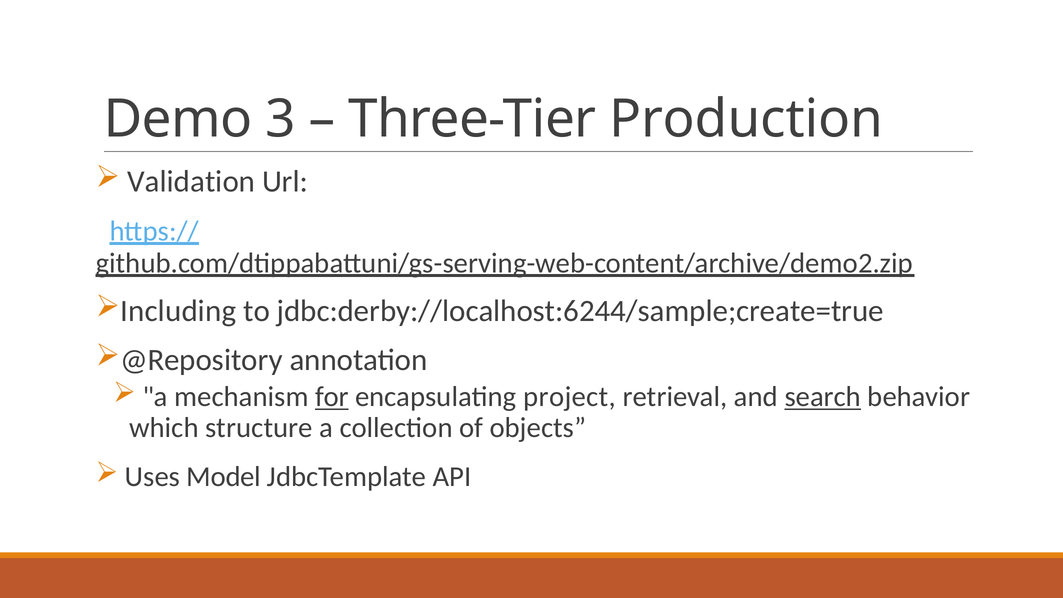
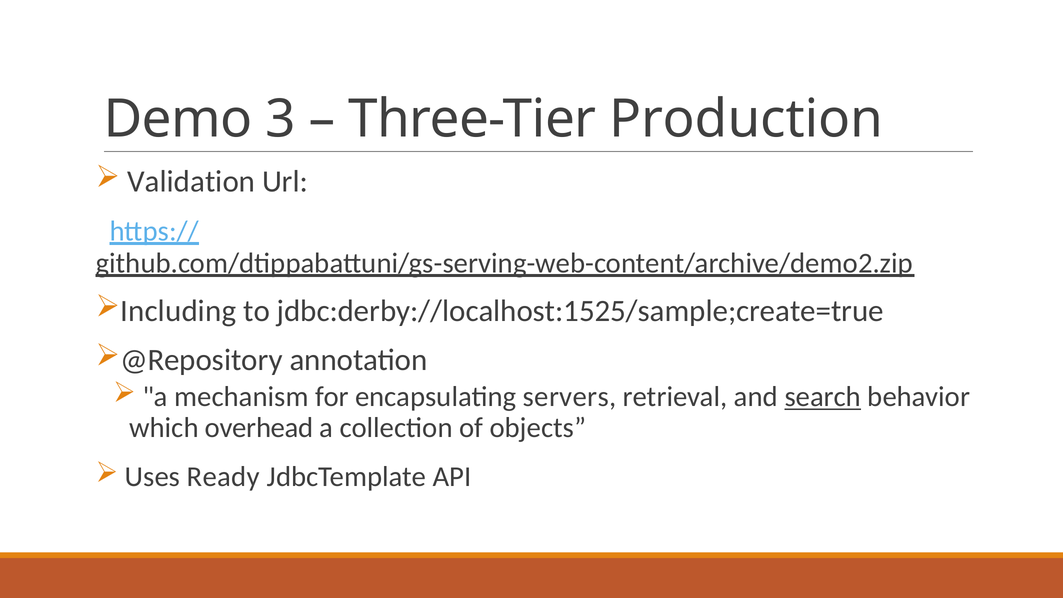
jdbc:derby://localhost:6244/sample;create=true: jdbc:derby://localhost:6244/sample;create=true -> jdbc:derby://localhost:1525/sample;create=true (580, 311)
for underline: present -> none (332, 397)
project: project -> servers (570, 397)
structure: structure -> overhead (259, 428)
Model: Model -> Ready (223, 477)
